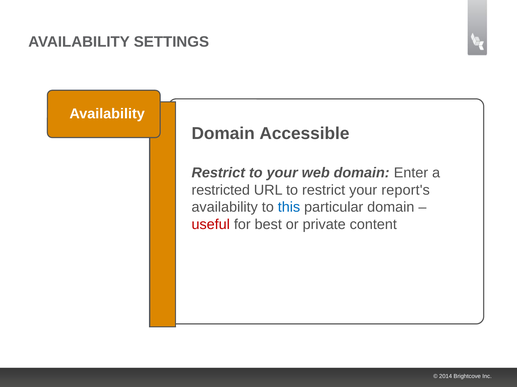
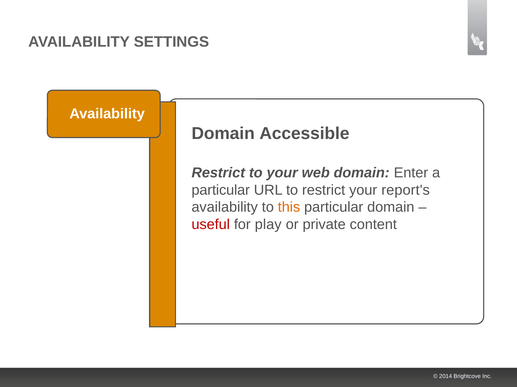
restricted: restricted -> particular (221, 190)
this colour: blue -> orange (289, 208)
best: best -> play (268, 225)
